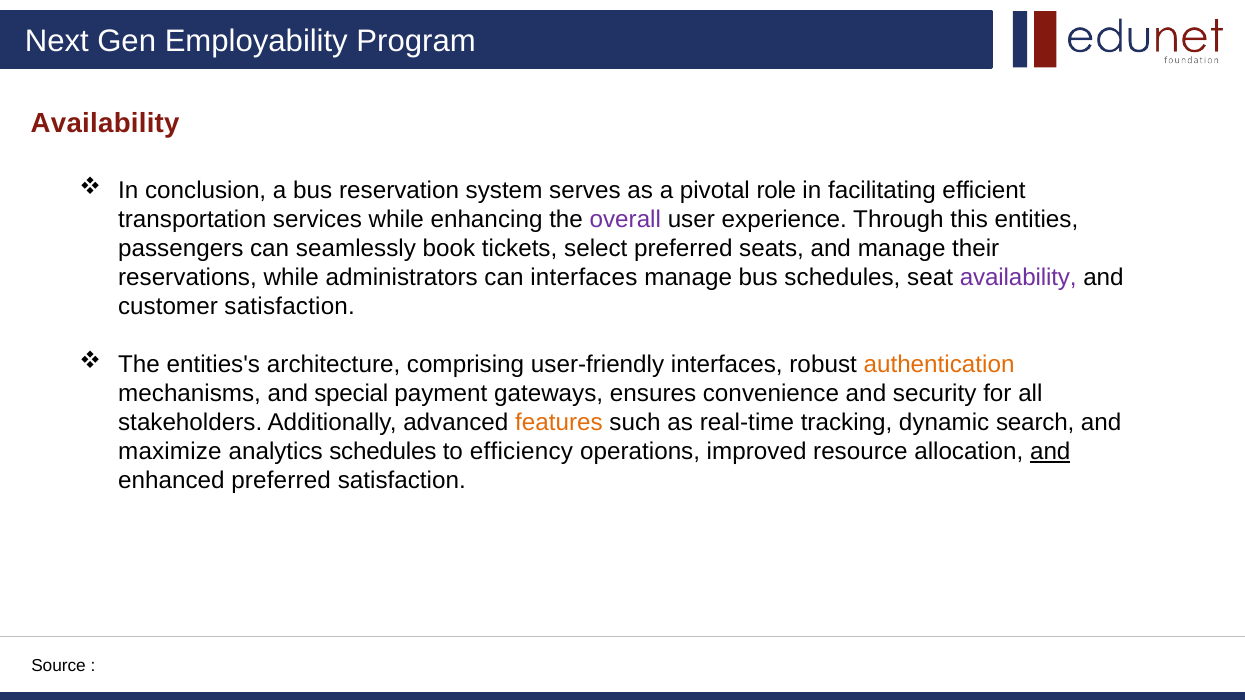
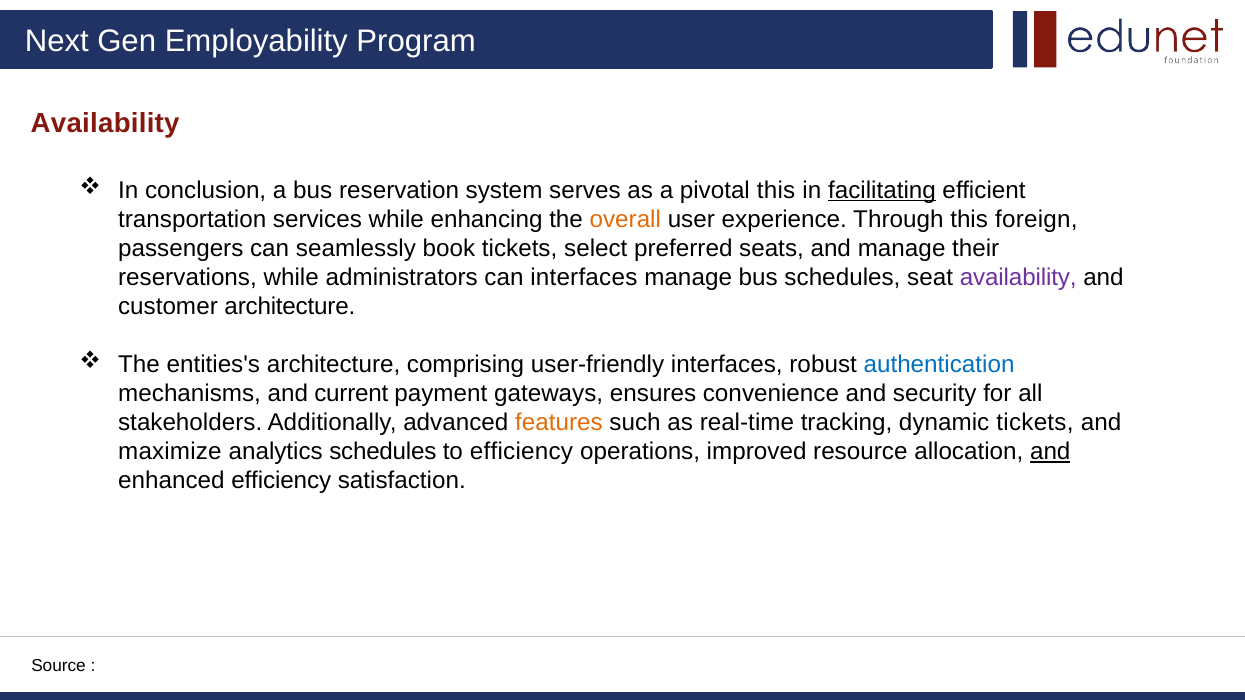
pivotal role: role -> this (776, 190)
facilitating underline: none -> present (882, 190)
overall colour: purple -> orange (625, 219)
entities: entities -> foreign (1036, 219)
customer satisfaction: satisfaction -> architecture (290, 306)
authentication colour: orange -> blue (939, 365)
special: special -> current (351, 394)
dynamic search: search -> tickets (1035, 423)
enhanced preferred: preferred -> efficiency (281, 481)
